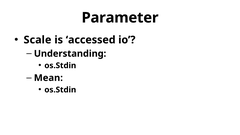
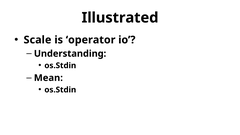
Parameter: Parameter -> Illustrated (120, 18)
accessed: accessed -> operator (91, 40)
